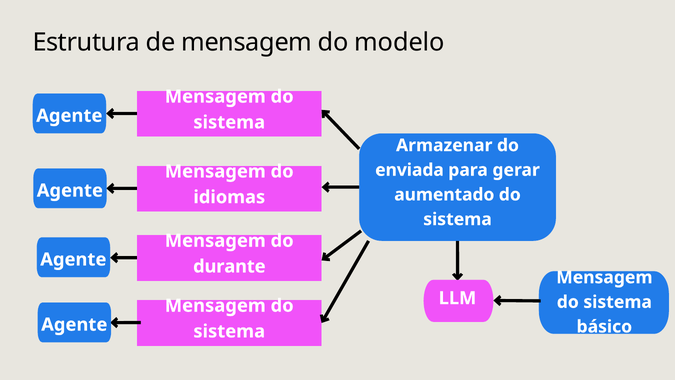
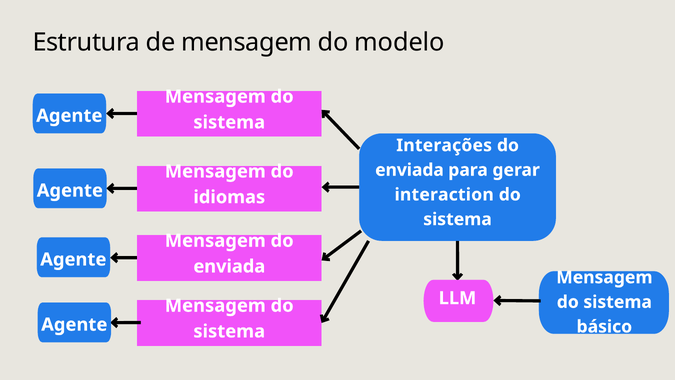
Armazenar: Armazenar -> Interações (444, 145)
aumentado: aumentado -> interaction (444, 195)
durante: durante -> enviada (229, 266)
